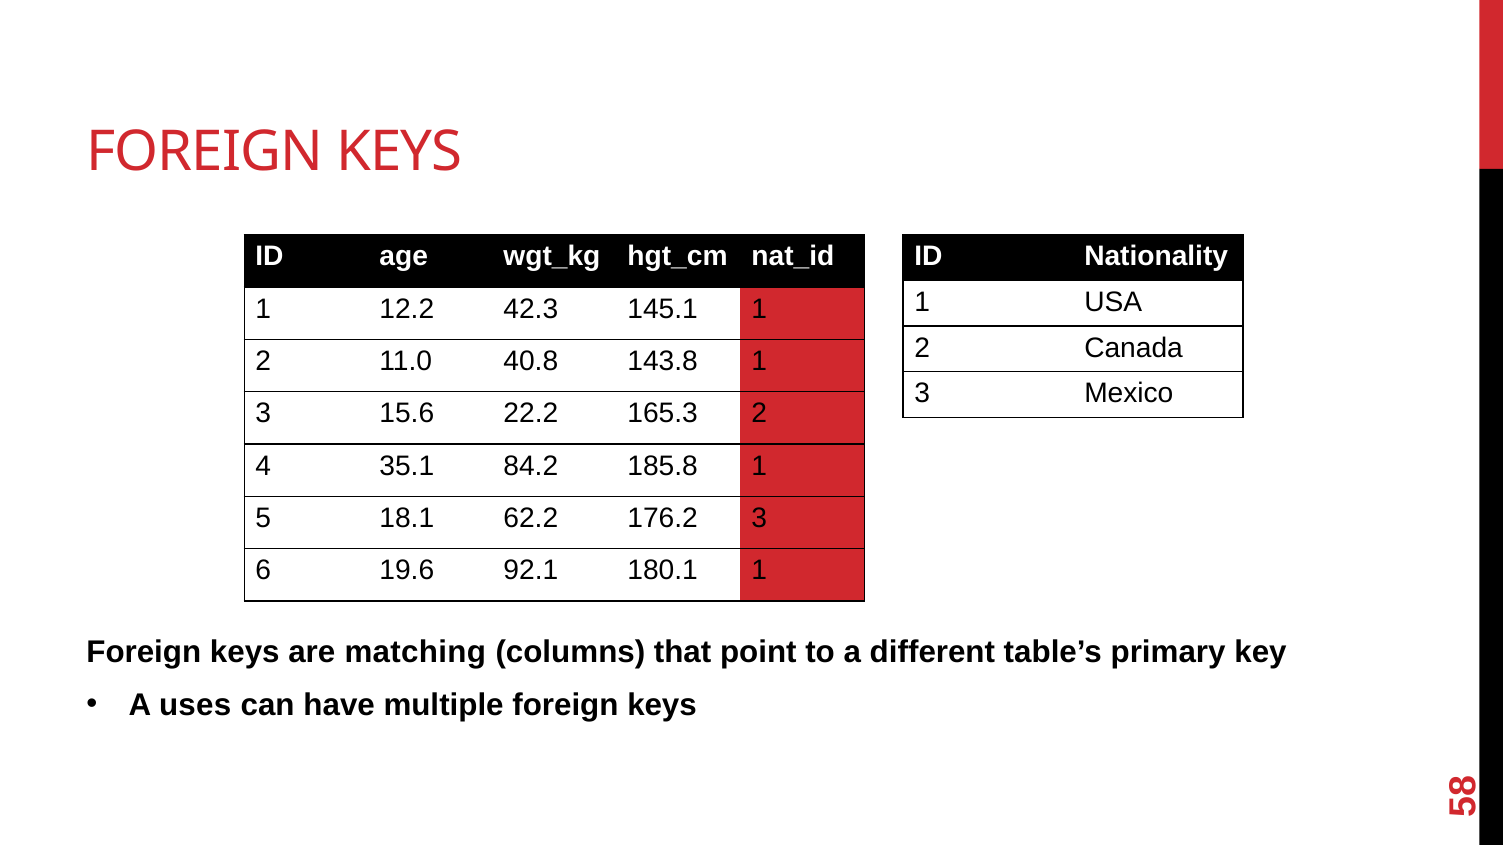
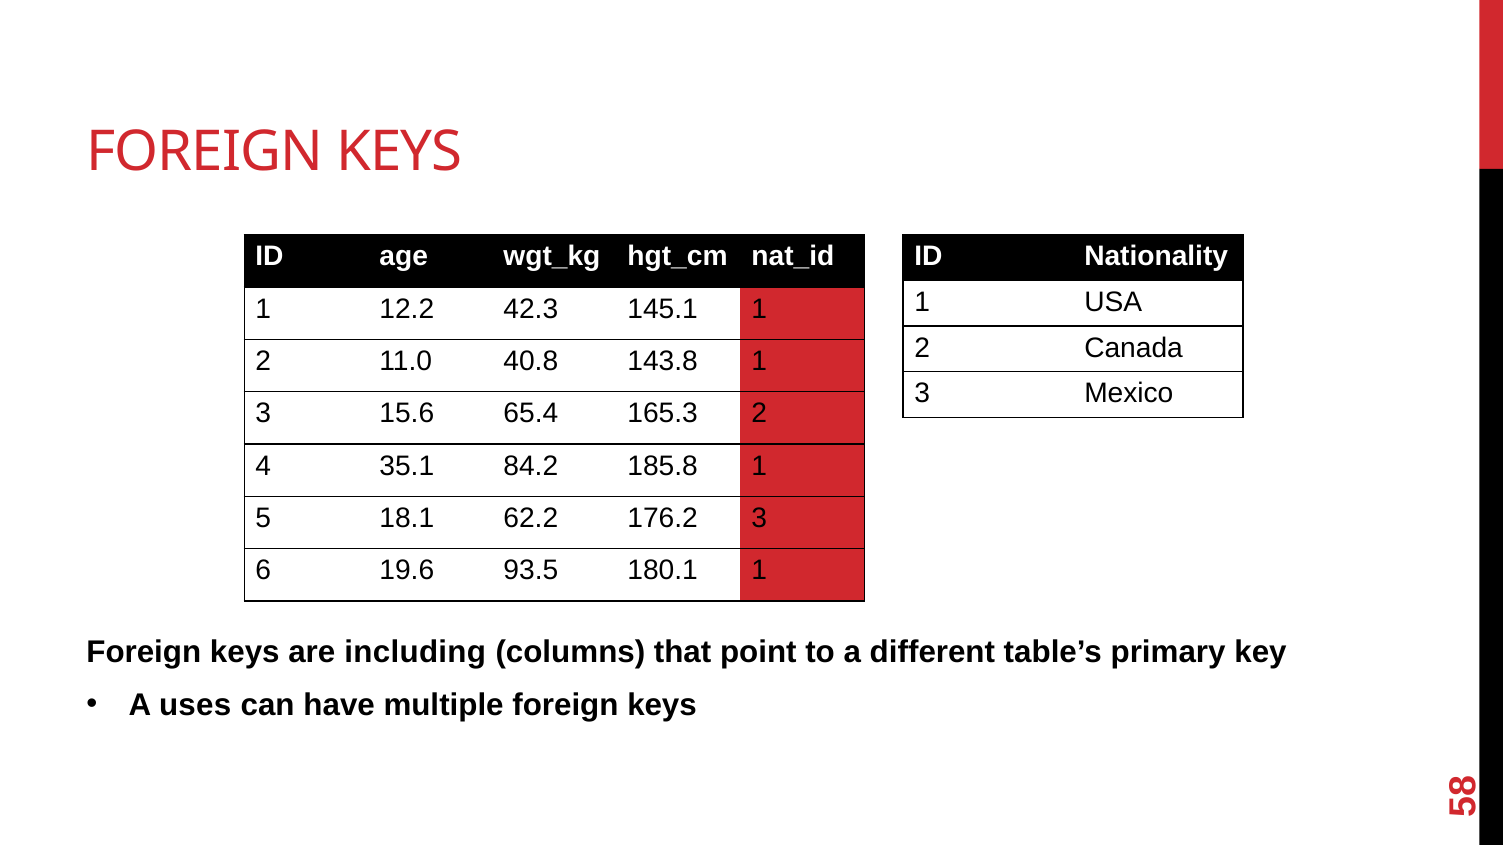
22.2: 22.2 -> 65.4 (531, 414)
92.1: 92.1 -> 93.5 (531, 571)
matching: matching -> including (415, 652)
